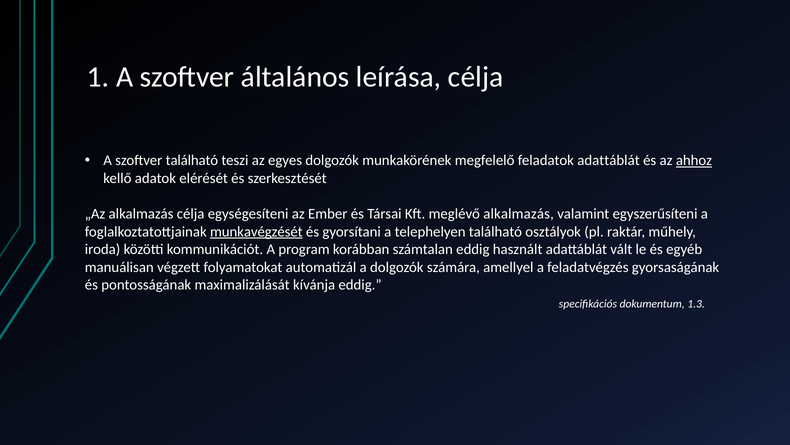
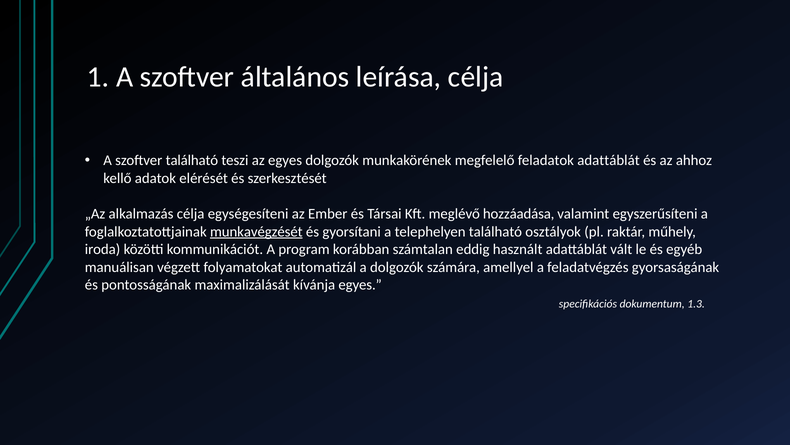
ahhoz underline: present -> none (694, 160)
meglévő alkalmazás: alkalmazás -> hozzáadása (519, 214)
kívánja eddig: eddig -> egyes (360, 285)
